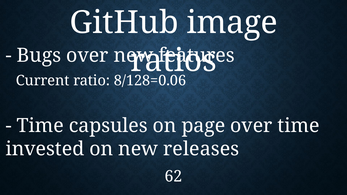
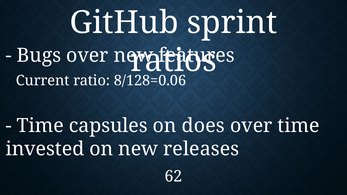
image: image -> sprint (232, 23)
page: page -> does (203, 126)
